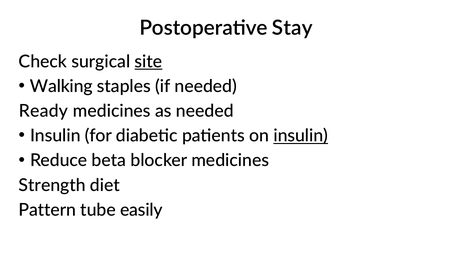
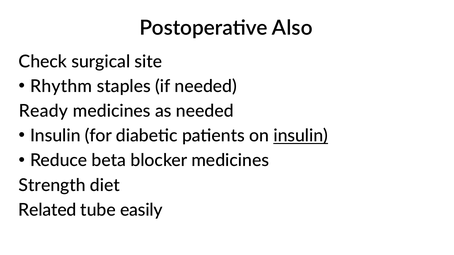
Stay: Stay -> Also (292, 28)
site underline: present -> none (148, 62)
Walking: Walking -> Rhythm (61, 87)
Pattern: Pattern -> Related (47, 210)
